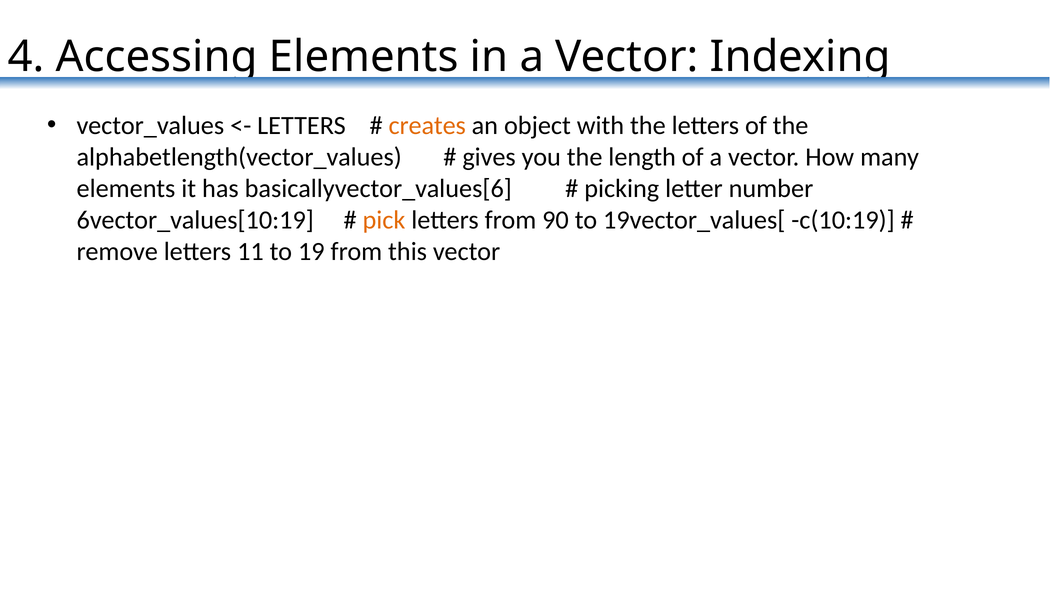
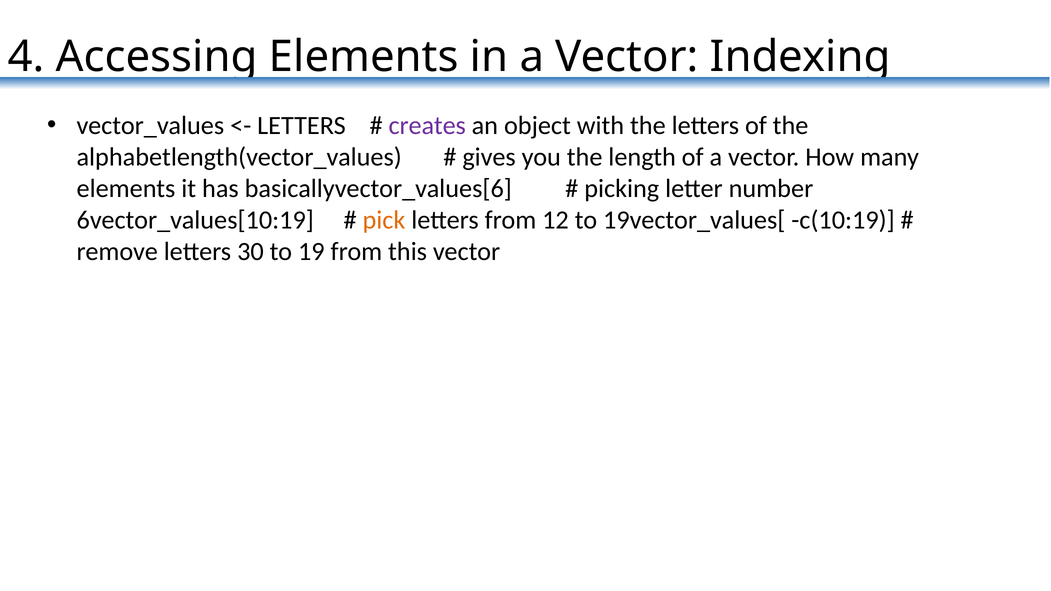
creates colour: orange -> purple (427, 125)
90: 90 -> 12 (555, 220)
11: 11 -> 30 (250, 252)
